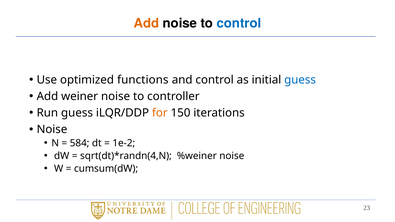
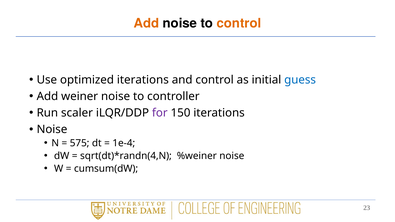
control colour: blue -> orange (239, 23)
optimized functions: functions -> iterations (143, 80)
Run guess: guess -> scaler (77, 113)
for colour: orange -> purple (160, 113)
584: 584 -> 575 (80, 143)
1e-2: 1e-2 -> 1e-4 (124, 143)
